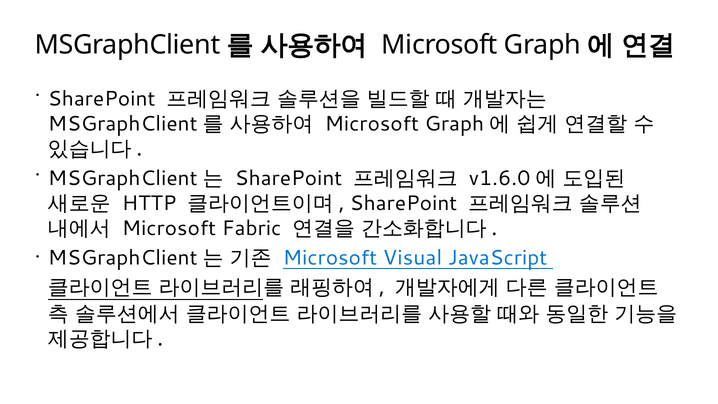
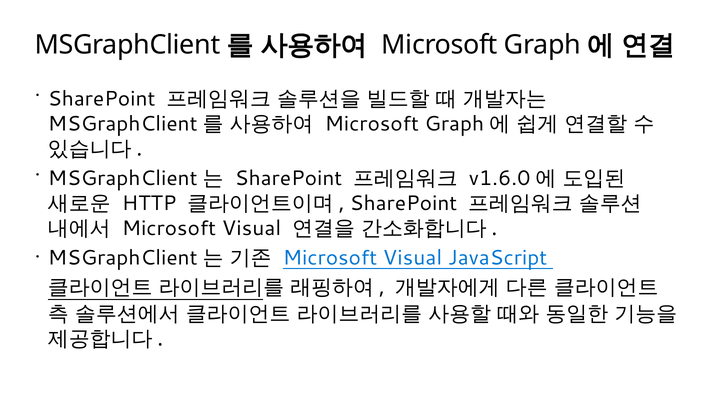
Fabric: Fabric -> Visual (252, 228)
